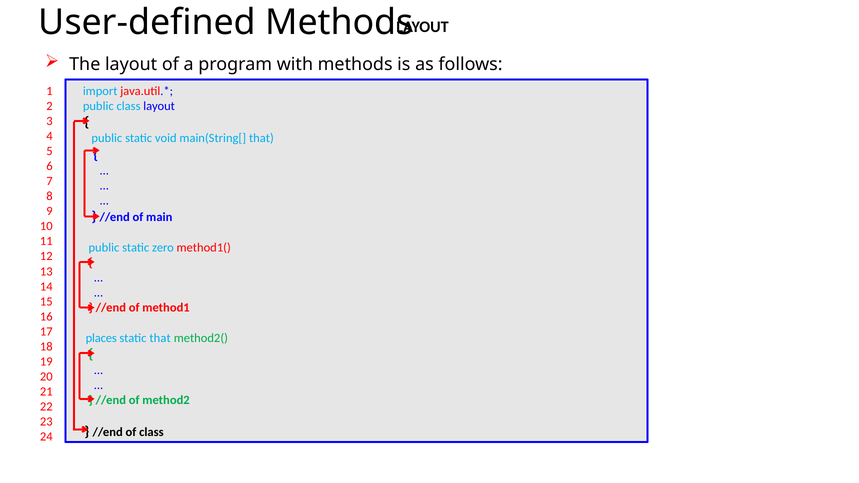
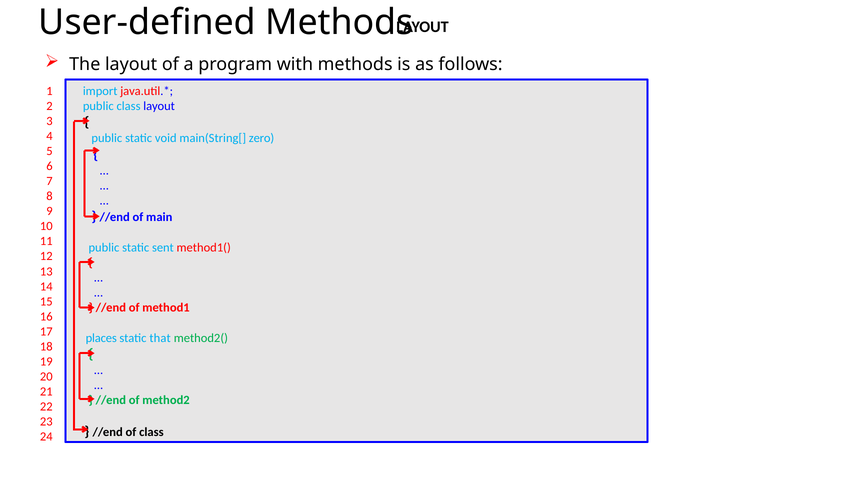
main(String[ that: that -> zero (262, 138)
zero: zero -> sent (163, 248)
